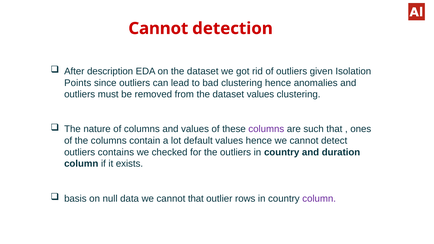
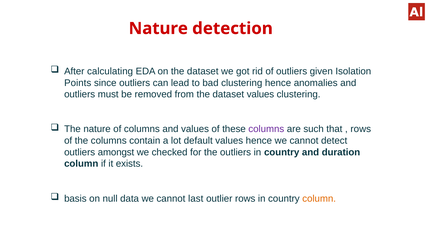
Cannot: Cannot -> Nature (158, 28)
description: description -> calculating (110, 71)
ones: ones -> rows (361, 129)
contains: contains -> amongst (116, 152)
cannot that: that -> last (196, 199)
column colour: purple -> orange (319, 199)
